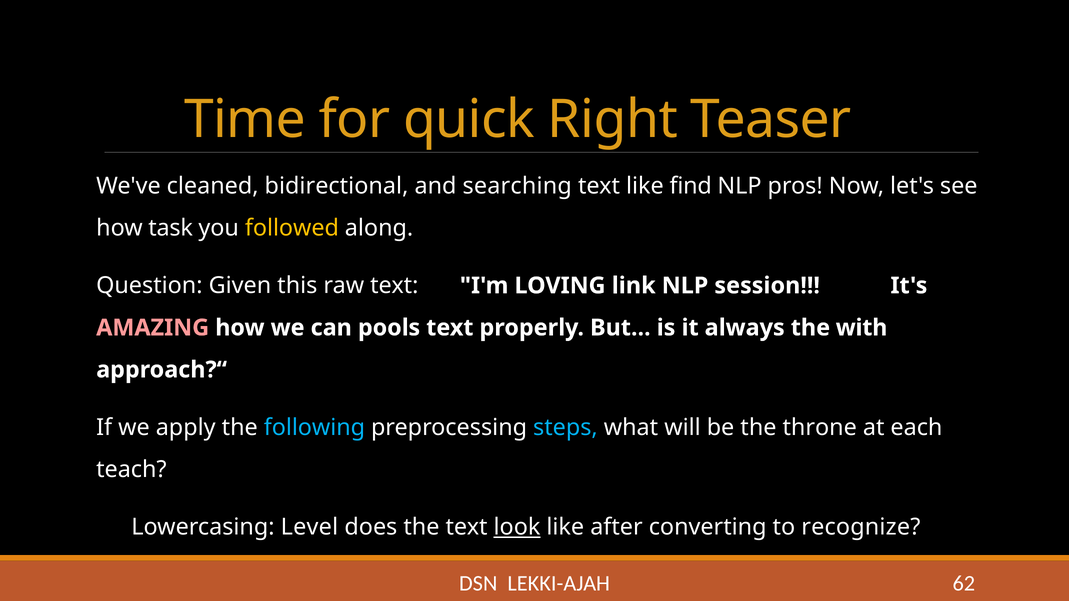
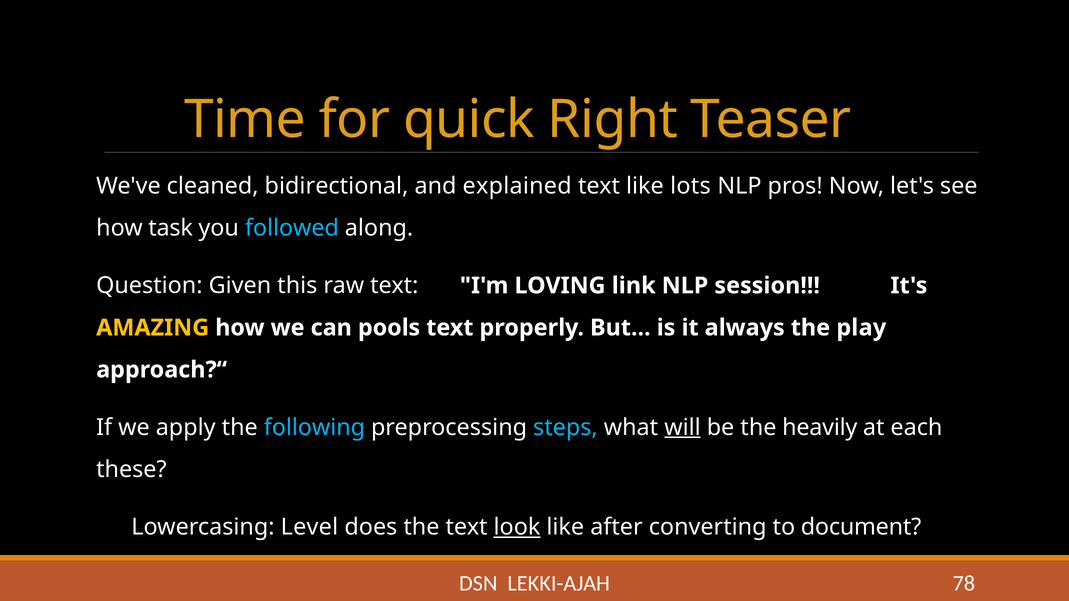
searching: searching -> explained (517, 186)
find: find -> lots (690, 186)
followed colour: yellow -> light blue (292, 228)
AMAZING colour: pink -> yellow (153, 328)
with: with -> play (861, 328)
will underline: none -> present (683, 428)
throne: throne -> heavily (820, 428)
teach: teach -> these (131, 470)
recognize: recognize -> document (861, 527)
62: 62 -> 78 (964, 584)
